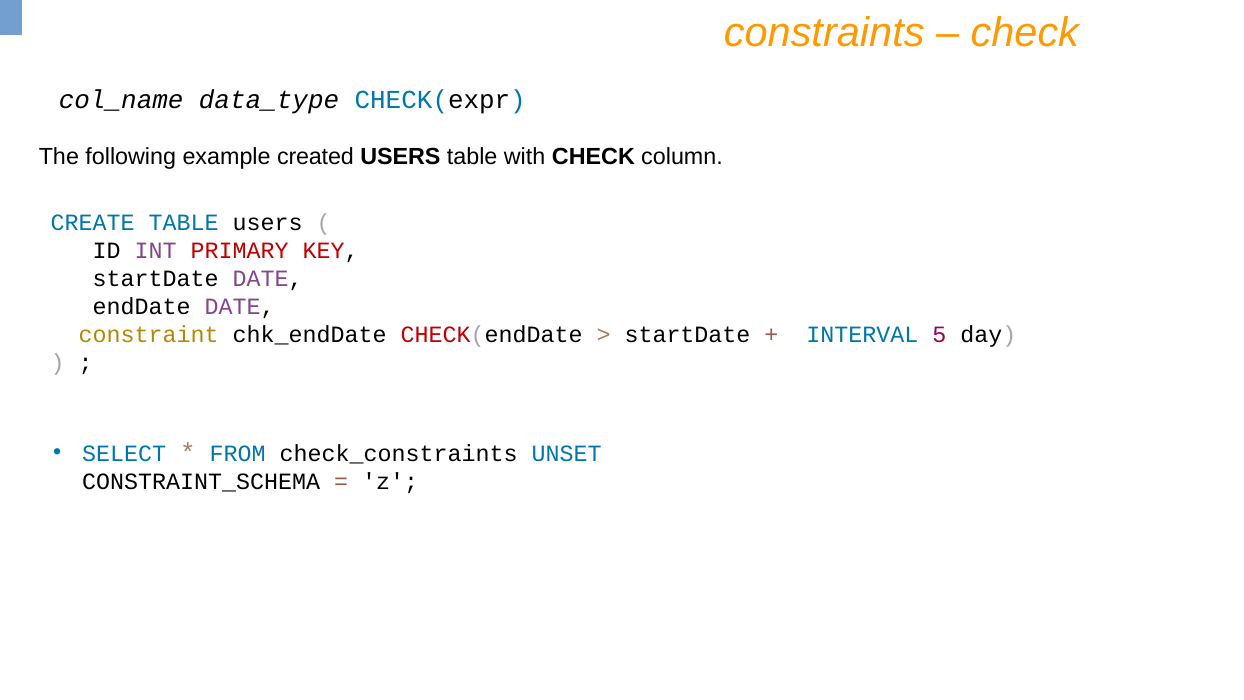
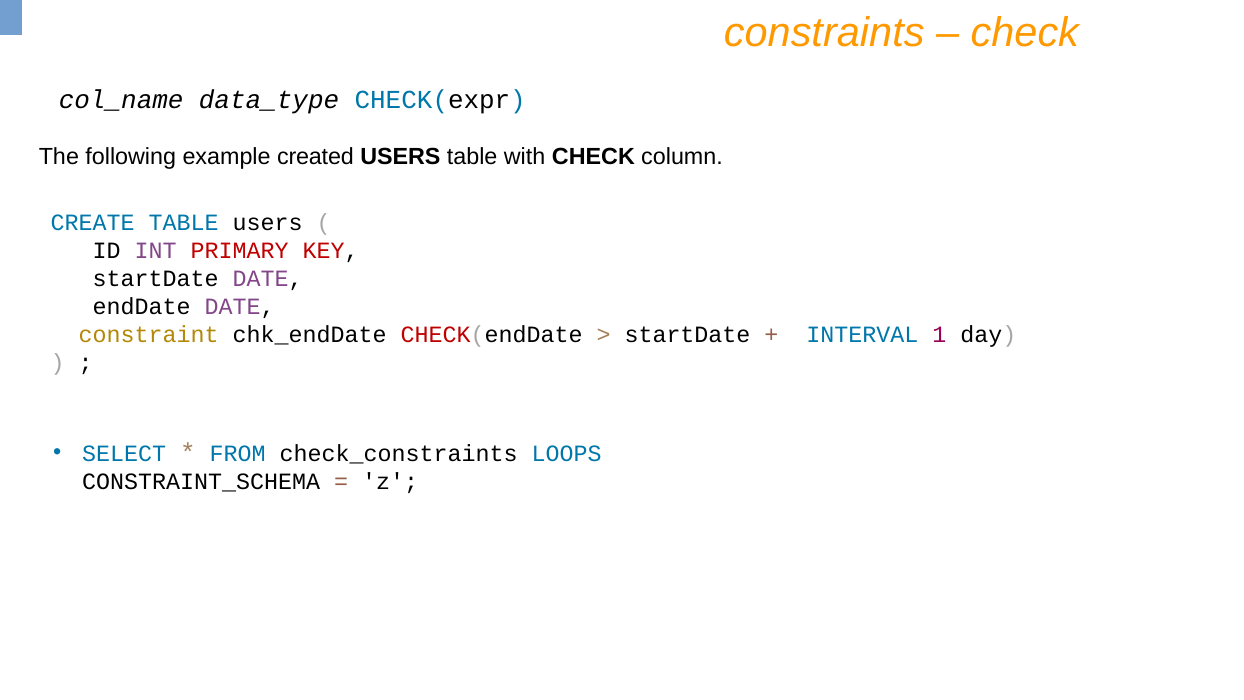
5: 5 -> 1 (939, 334)
UNSET: UNSET -> LOOPS (567, 454)
